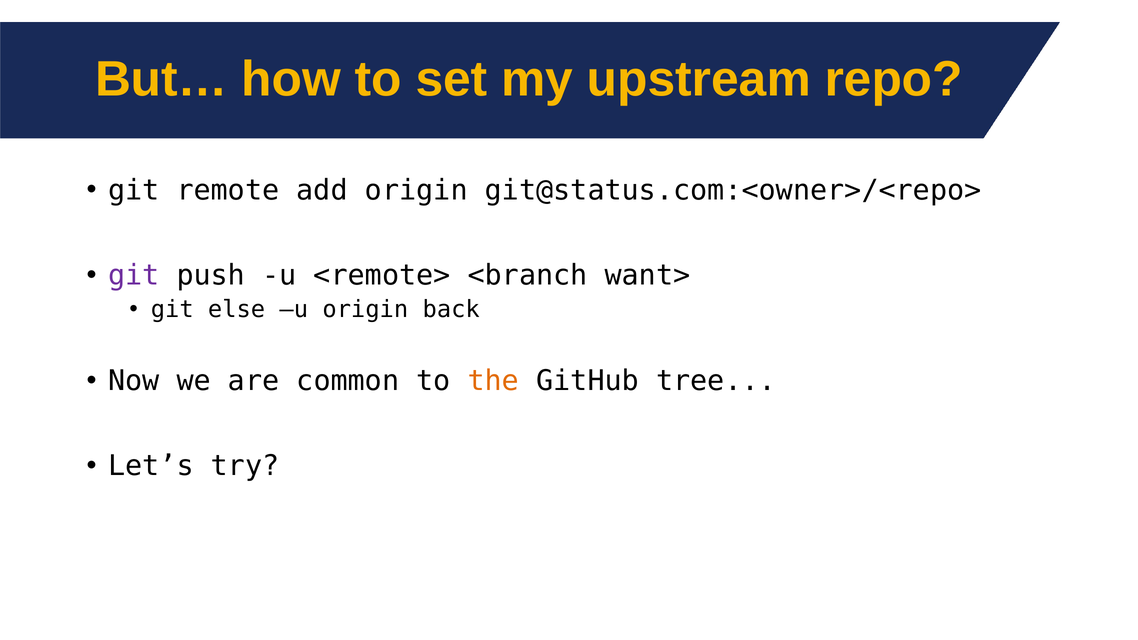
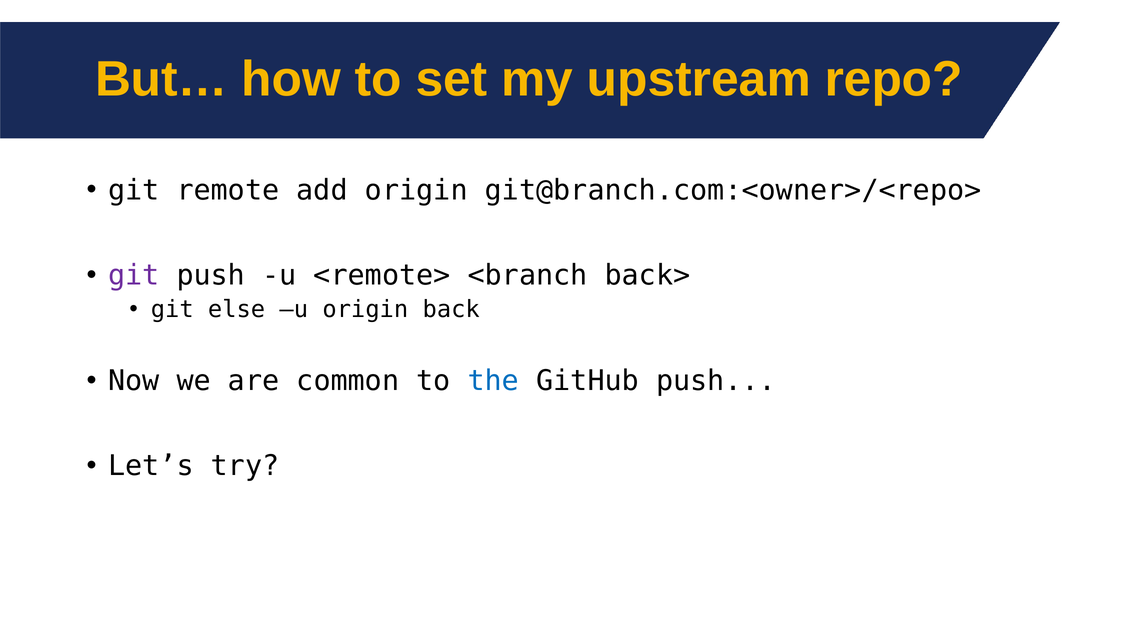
git@status.com:<owner>/<repo>: git@status.com:<owner>/<repo> -> git@branch.com:<owner>/<repo> (733, 190)
want>: want> -> back> (647, 275)
the colour: orange -> blue (493, 381)
GitHub tree: tree -> push (716, 381)
